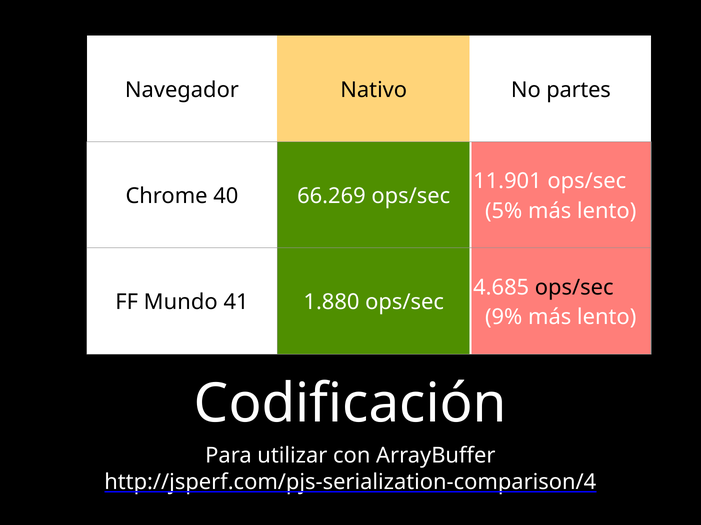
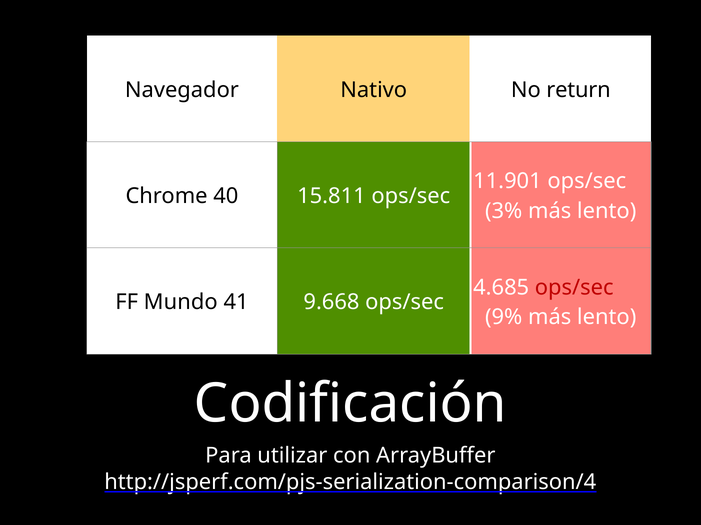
partes: partes -> return (579, 90)
66.269: 66.269 -> 15.811 (331, 196)
5%: 5% -> 3% (504, 211)
ops/sec colour: black -> red (574, 288)
1.880: 1.880 -> 9.668 (331, 303)
